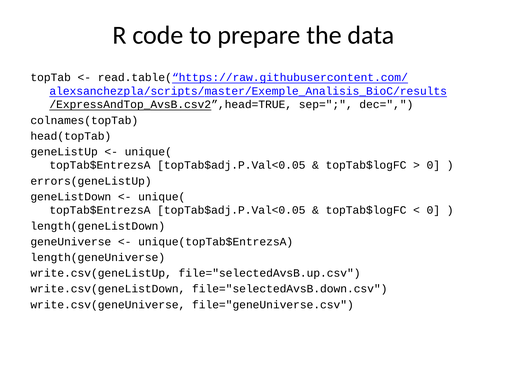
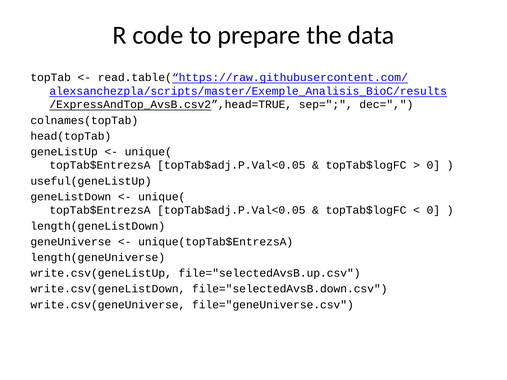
errors(geneListUp: errors(geneListUp -> useful(geneListUp (91, 181)
